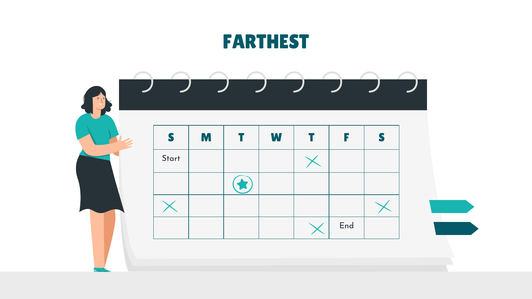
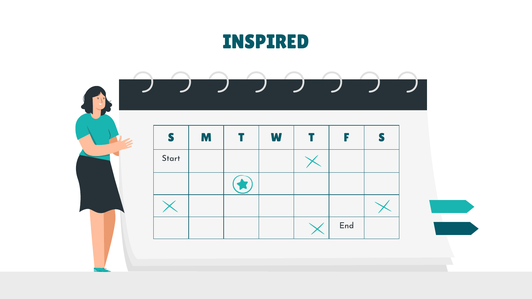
FARTHEST: FARTHEST -> INSPIRED (266, 42)
